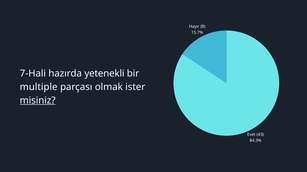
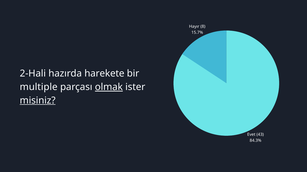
7-Hali: 7-Hali -> 2-Hali (33, 74)
yetenekli: yetenekli -> harekete (104, 74)
olmak underline: none -> present (109, 87)
